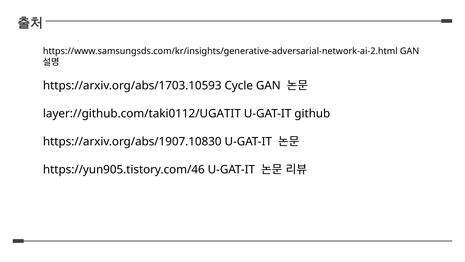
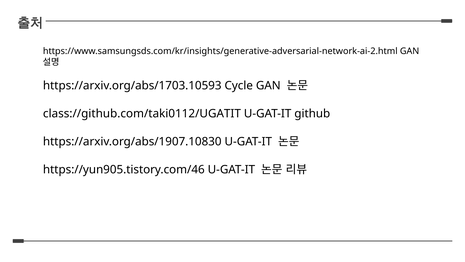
layer://github.com/taki0112/UGATIT: layer://github.com/taki0112/UGATIT -> class://github.com/taki0112/UGATIT (142, 113)
